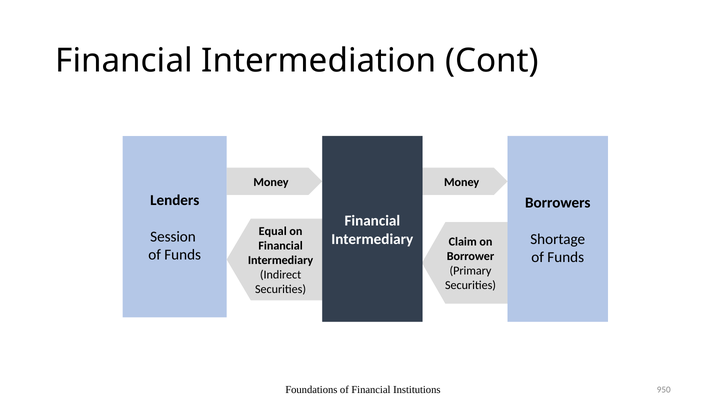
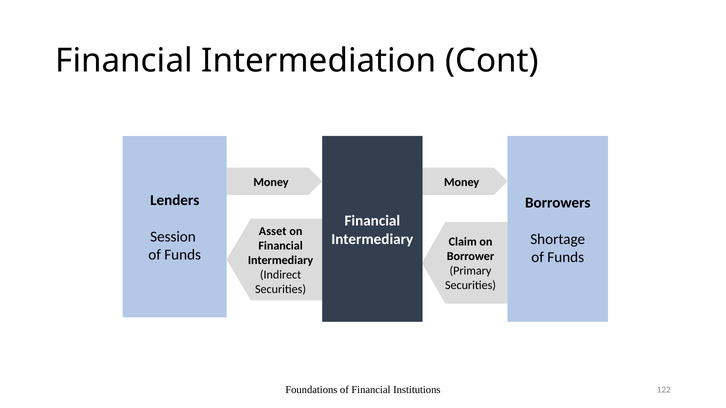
Equal: Equal -> Asset (273, 232)
950: 950 -> 122 (664, 390)
